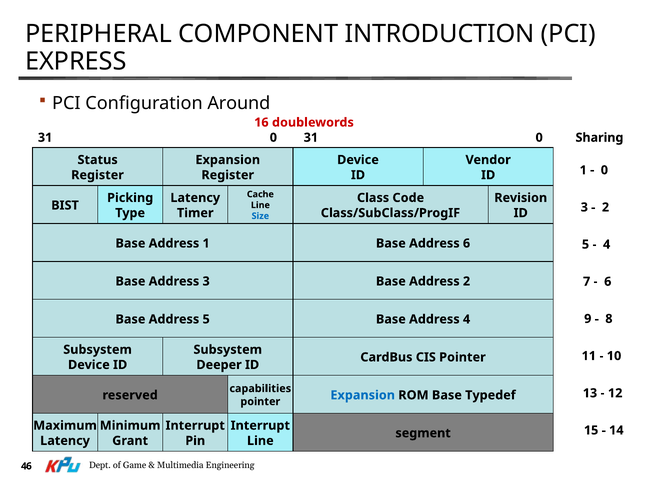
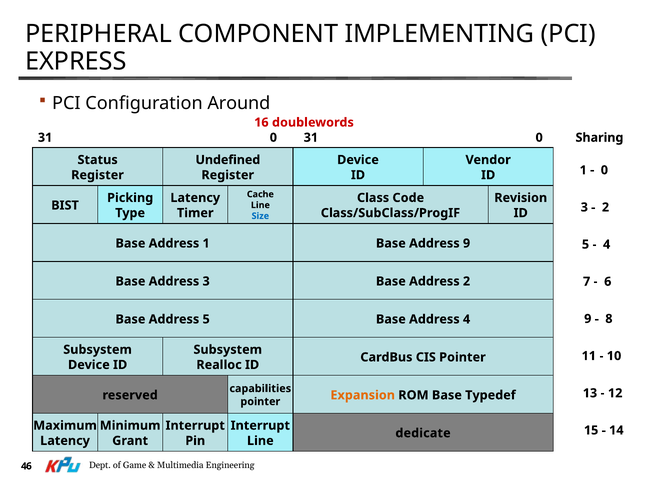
INTRODUCTION: INTRODUCTION -> IMPLEMENTING (439, 34)
Expansion: Expansion -> Undefined (228, 160)
Address 6: 6 -> 9 (467, 243)
Deeper: Deeper -> Realloc (219, 365)
Expansion colour: blue -> orange (363, 395)
segment: segment -> dedicate (423, 433)
